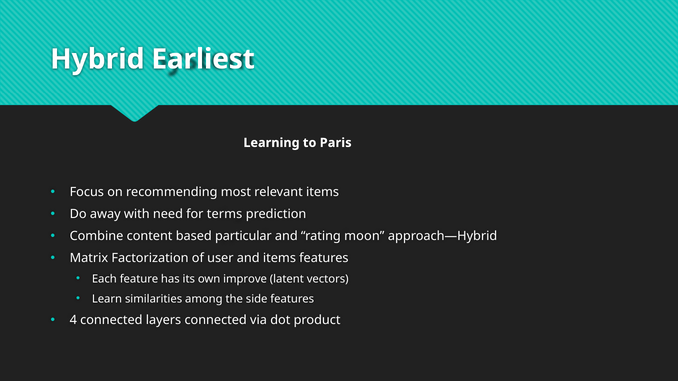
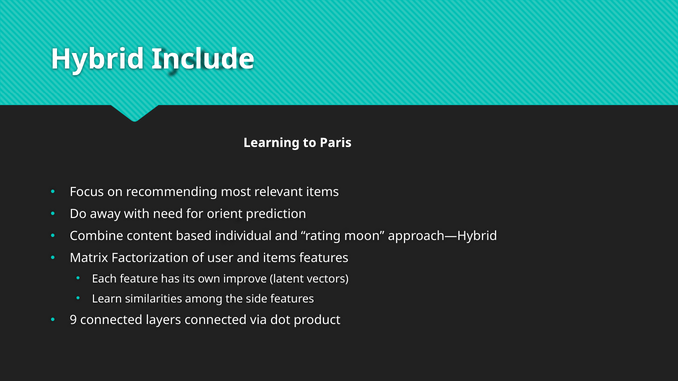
Earliest: Earliest -> Include (203, 59)
terms: terms -> orient (225, 214)
particular: particular -> individual (243, 236)
4: 4 -> 9 (73, 321)
